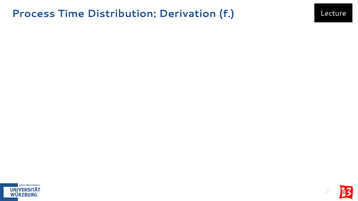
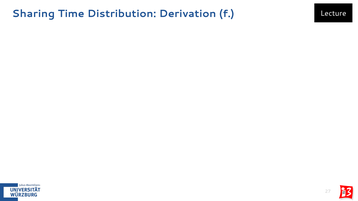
Process: Process -> Sharing (33, 14)
